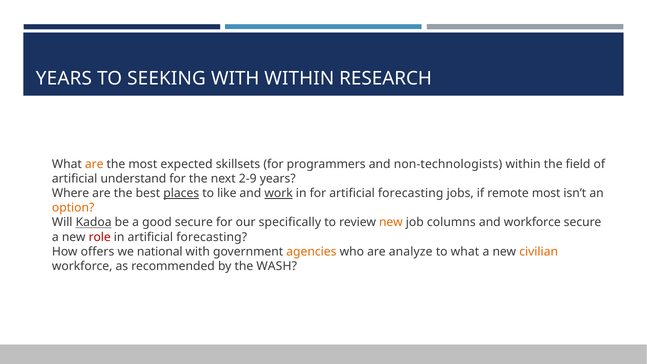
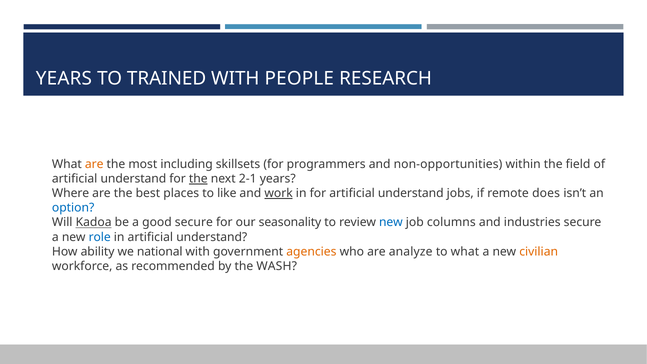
SEEKING: SEEKING -> TRAINED (167, 79)
WITH WITHIN: WITHIN -> PEOPLE (299, 79)
expected: expected -> including (187, 164)
non-technologists: non-technologists -> non-opportunities (448, 164)
the underline: none -> present (198, 179)
2-9: 2-9 -> 2-1 (248, 179)
places underline: present -> none (181, 193)
for artificial forecasting: forecasting -> understand (411, 193)
remote most: most -> does (546, 193)
option colour: orange -> blue (73, 208)
specifically: specifically -> seasonality (290, 222)
new colour: orange -> blue (391, 222)
and workforce: workforce -> industries (532, 222)
role colour: red -> blue (100, 237)
in artificial forecasting: forecasting -> understand (212, 237)
offers: offers -> ability (98, 252)
